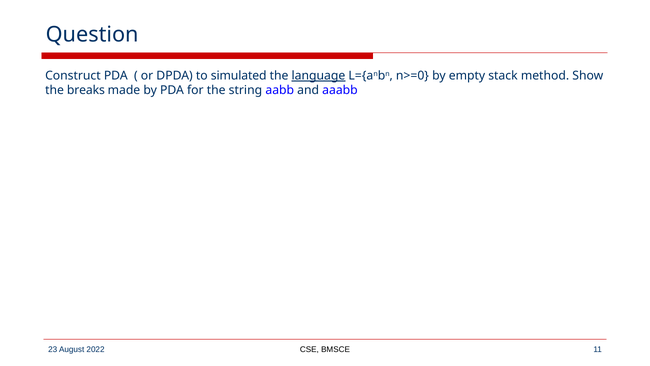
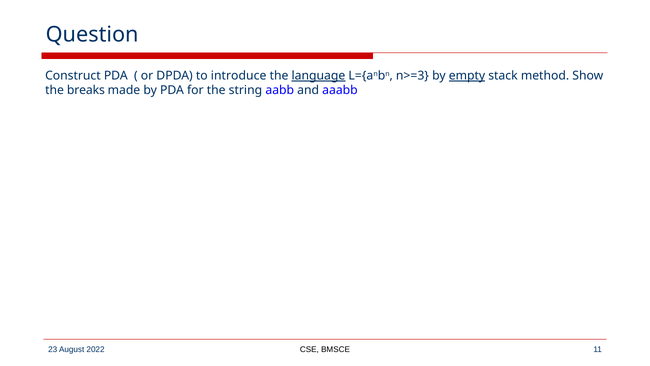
simulated: simulated -> introduce (239, 76)
n>=0: n>=0 -> n>=3 (412, 76)
empty underline: none -> present (467, 76)
